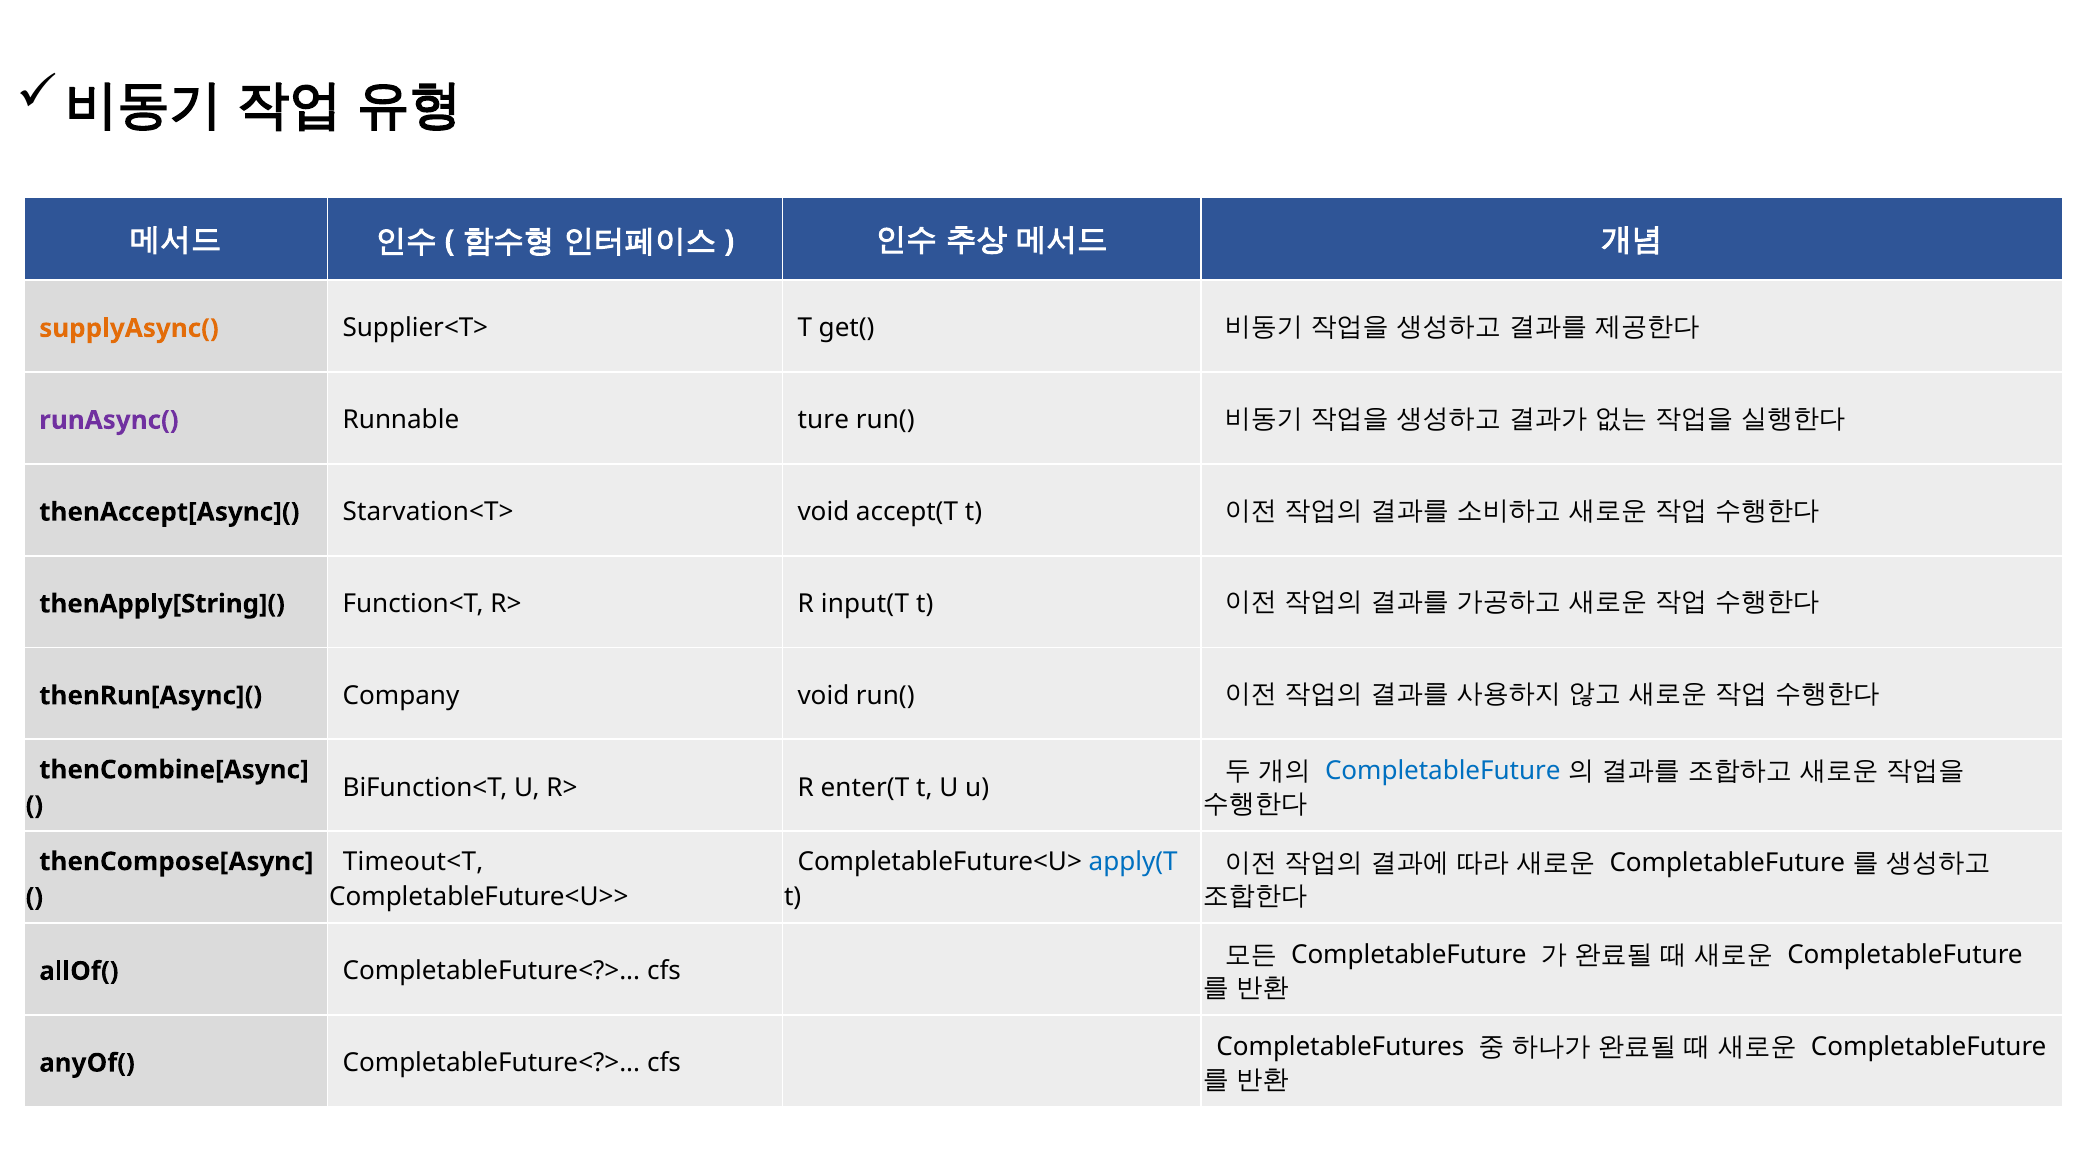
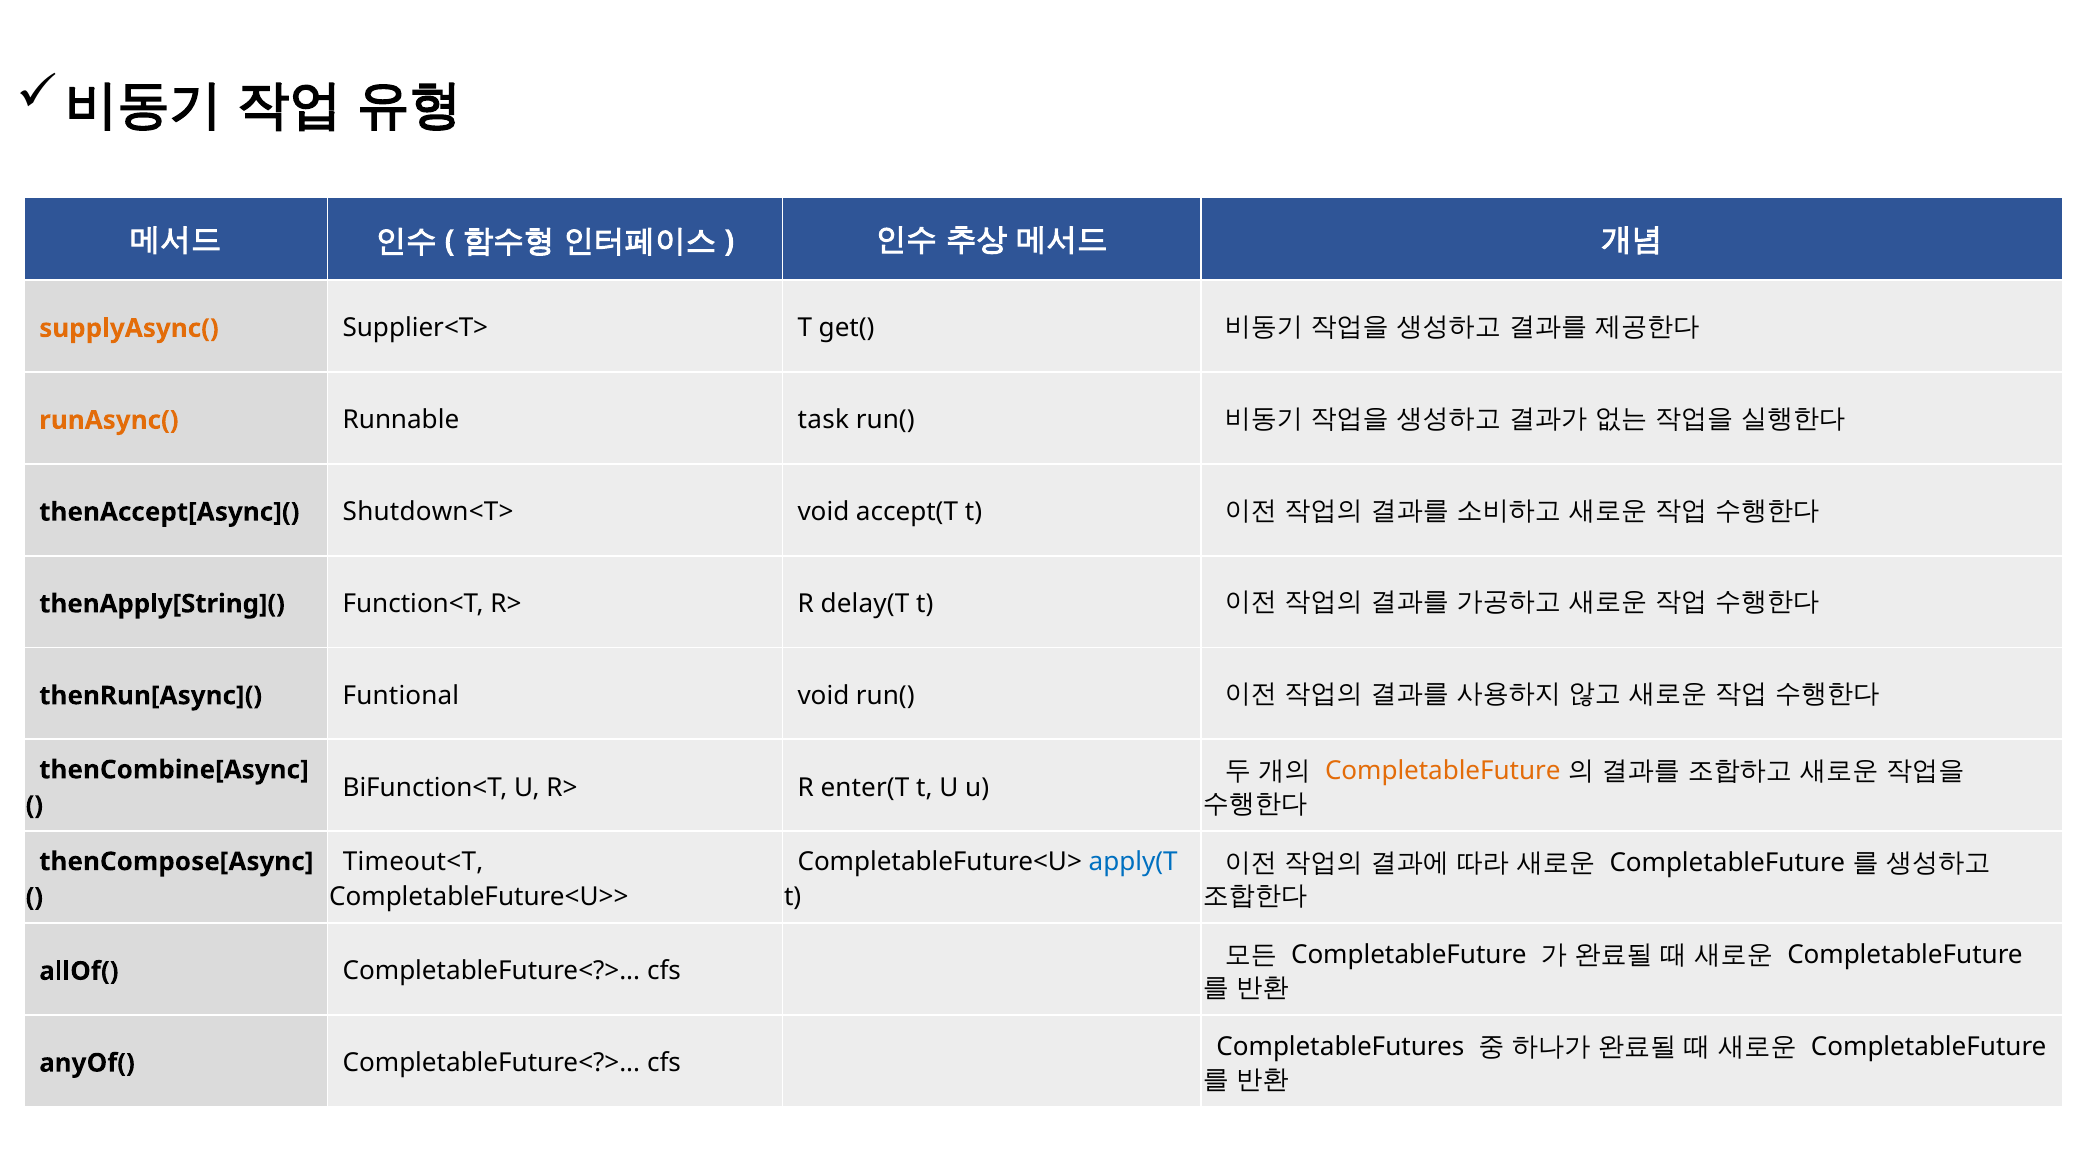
runAsync( colour: purple -> orange (109, 420)
ture: ture -> task (823, 420)
Starvation<T>: Starvation<T> -> Shutdown<T> (428, 512)
input(T: input(T -> delay(T (865, 604)
Company: Company -> Funtional (401, 695)
CompletableFuture colour: blue -> orange (1443, 771)
